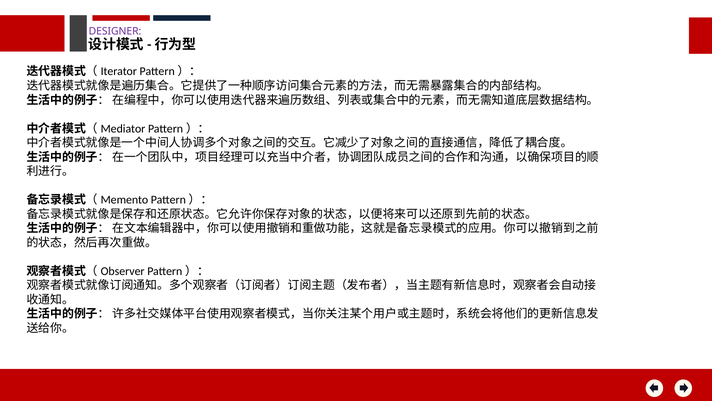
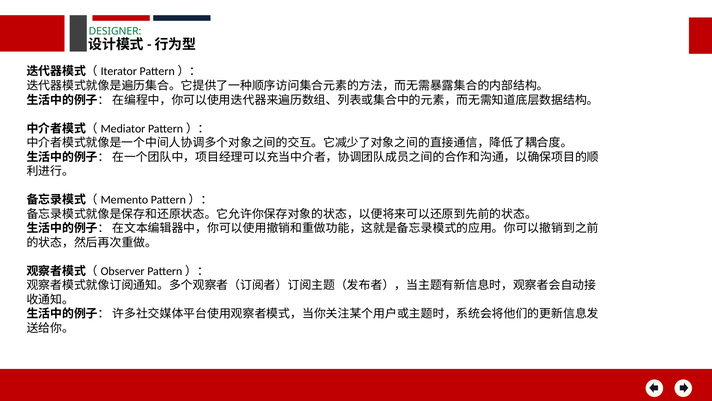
DESIGNER colour: purple -> green (115, 31)
